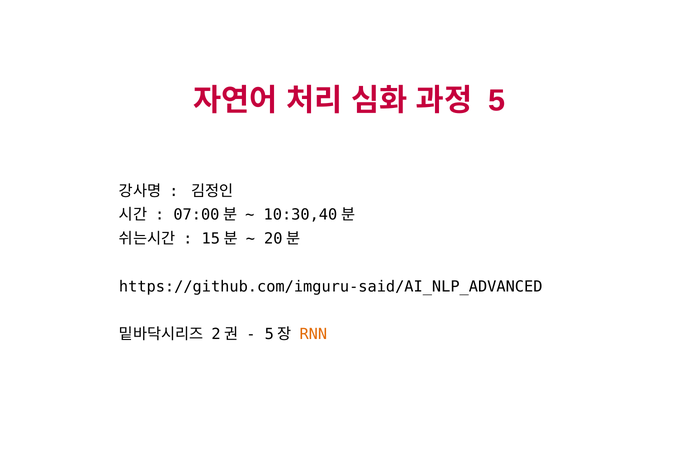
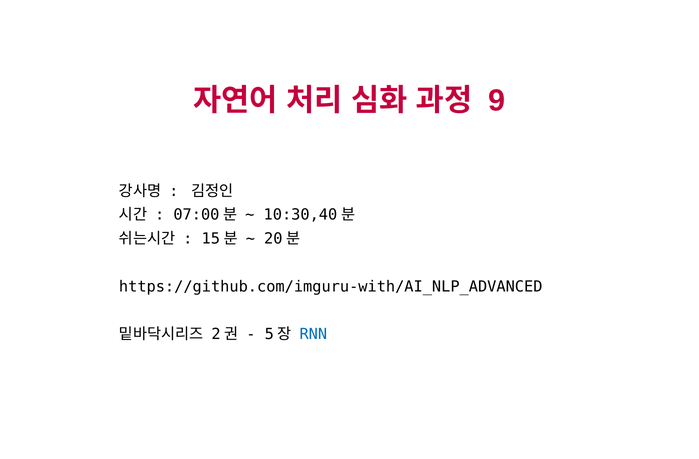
5: 5 -> 9 (497, 100)
https://github.com/imguru-said/AI_NLP_ADVANCED: https://github.com/imguru-said/AI_NLP_ADVANCED -> https://github.com/imguru-with/AI_NLP_ADVANCED (331, 287)
RNN colour: orange -> blue (313, 334)
